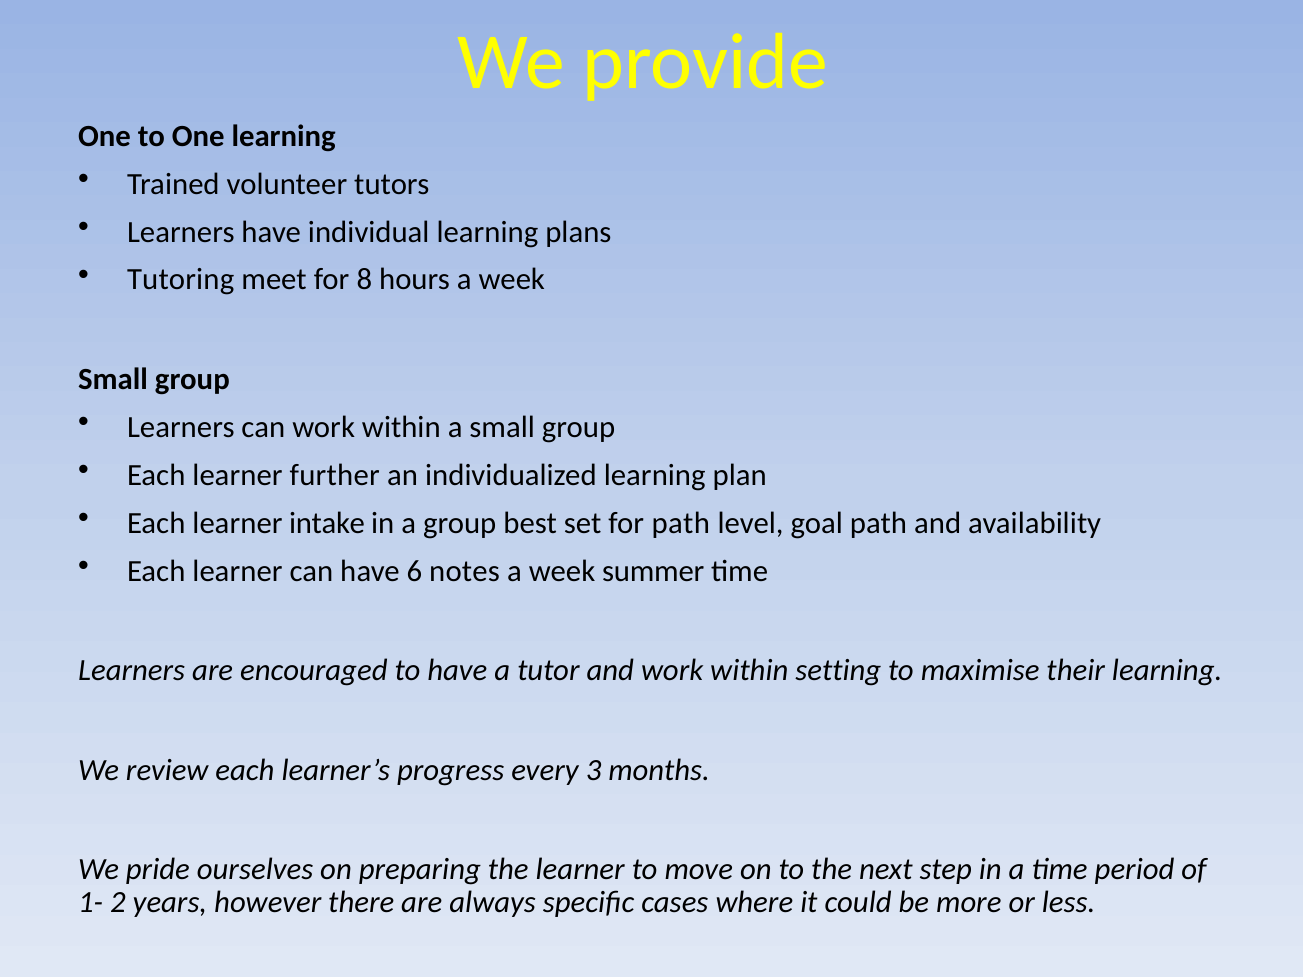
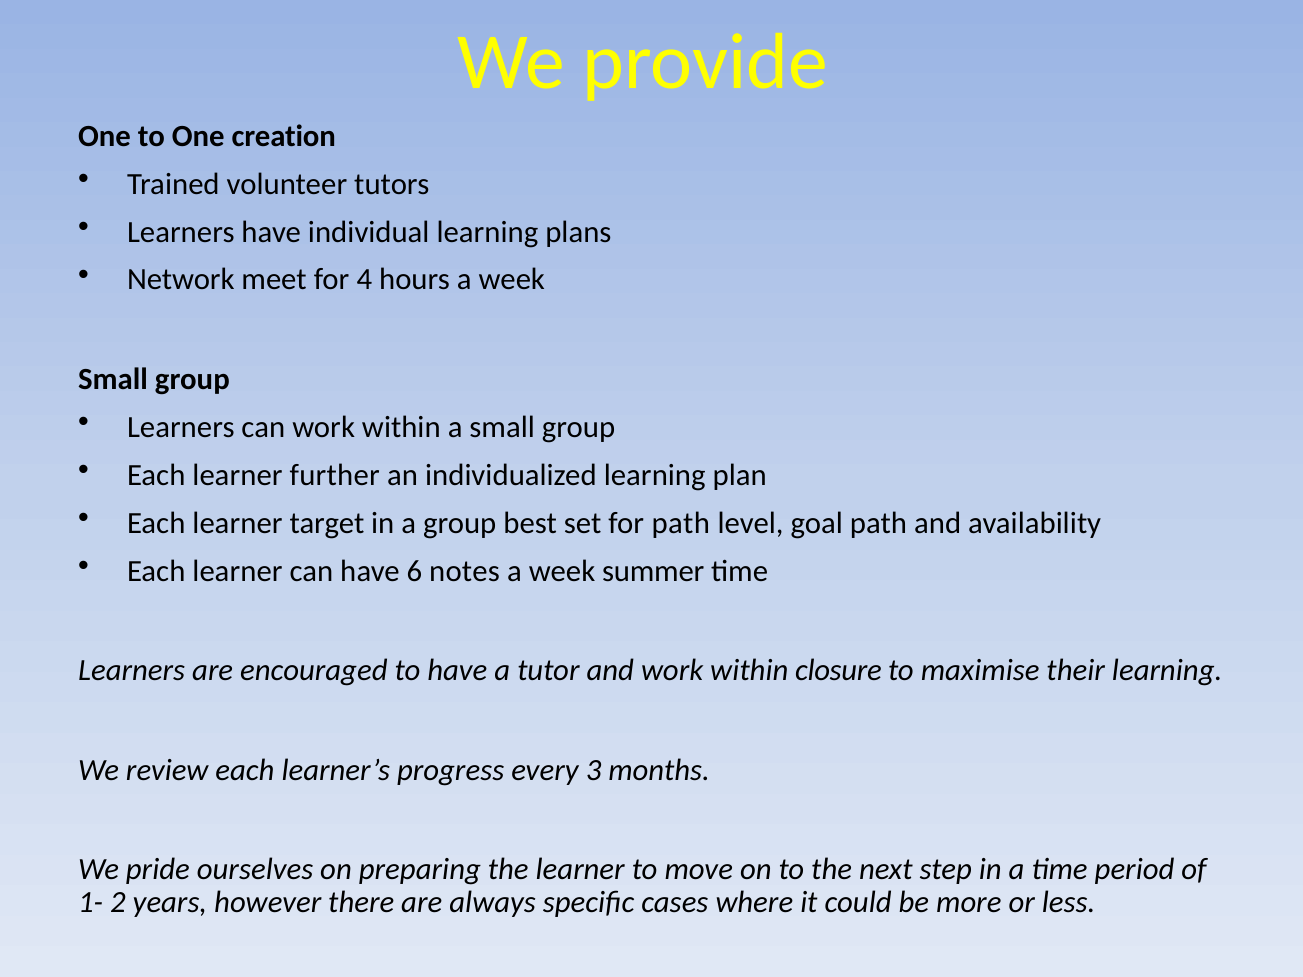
One learning: learning -> creation (284, 136)
Tutoring: Tutoring -> Network (181, 280)
8: 8 -> 4 (364, 280)
intake: intake -> target (327, 523)
setting: setting -> closure (838, 671)
